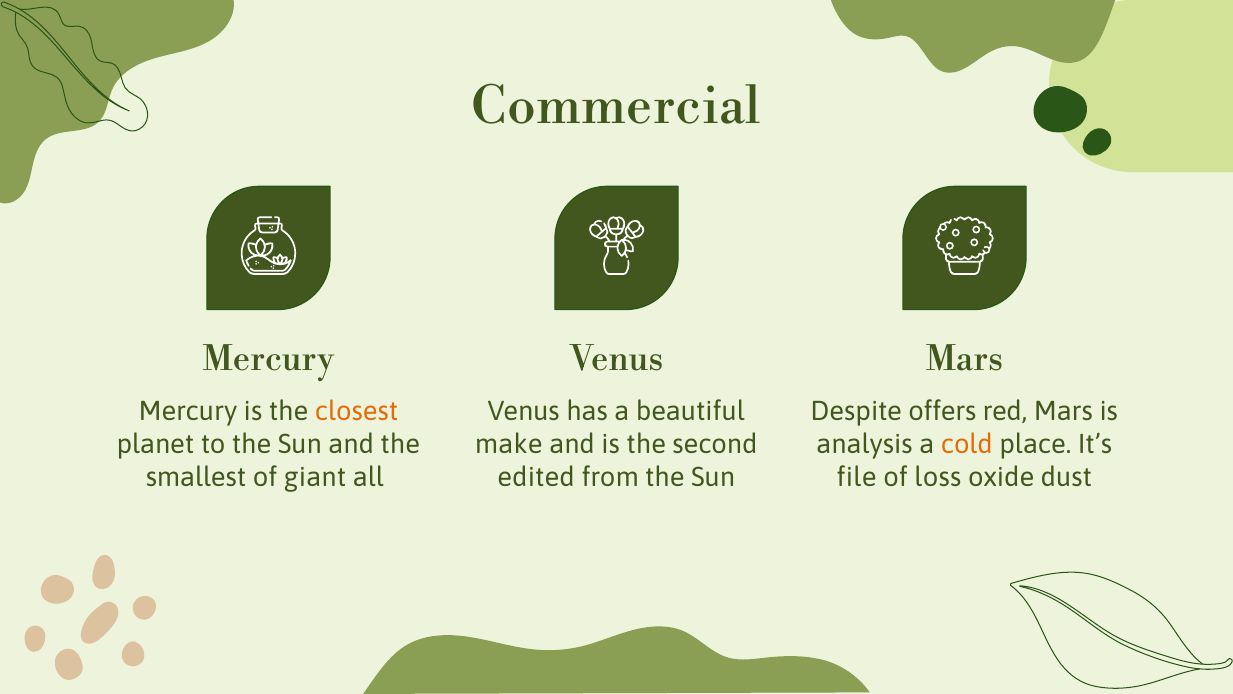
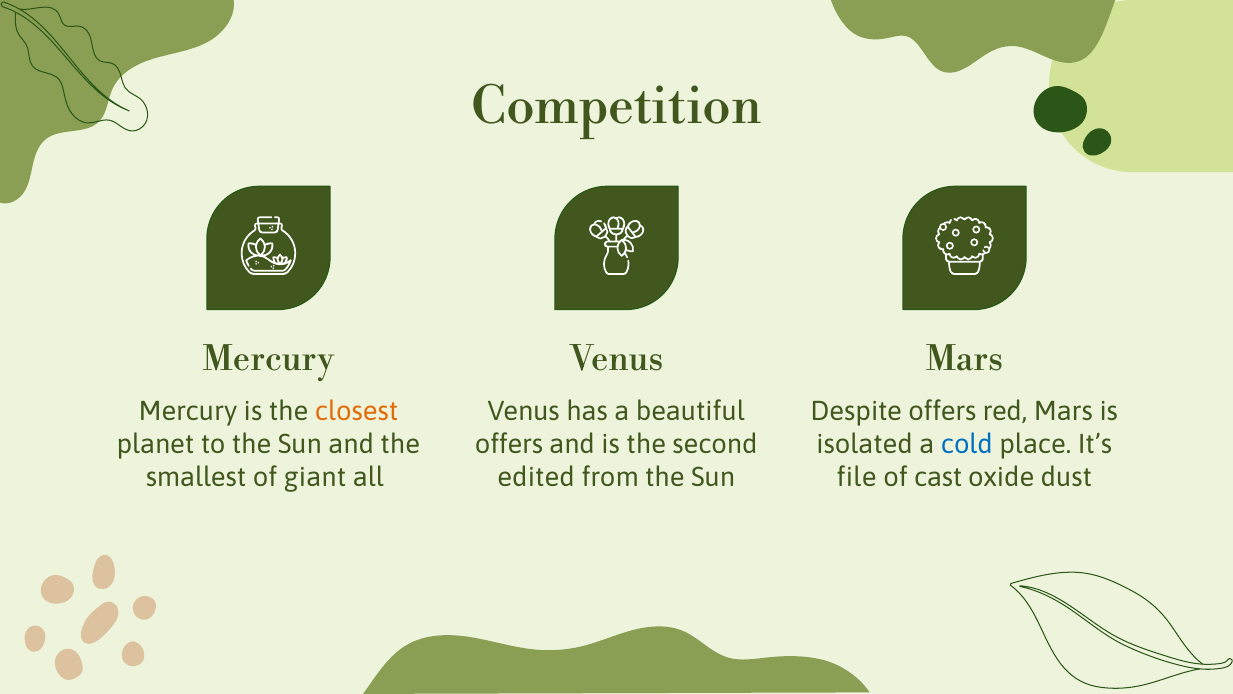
Commercial: Commercial -> Competition (617, 107)
make: make -> offers (509, 444)
analysis: analysis -> isolated (865, 444)
cold colour: orange -> blue (967, 444)
loss: loss -> cast (938, 477)
